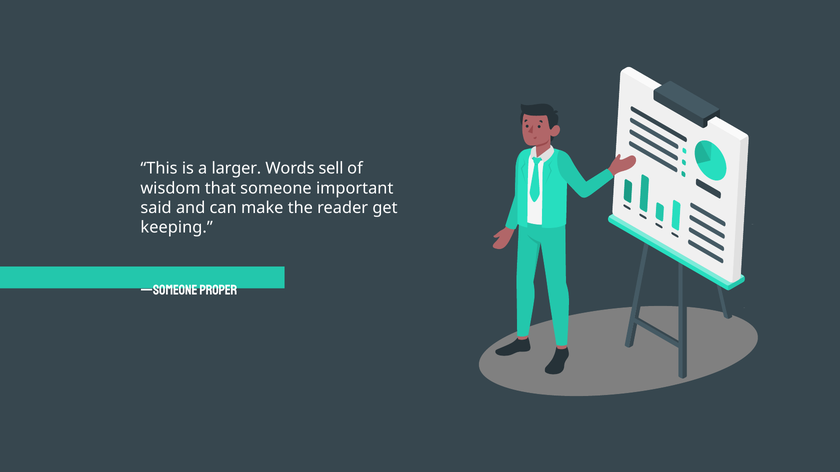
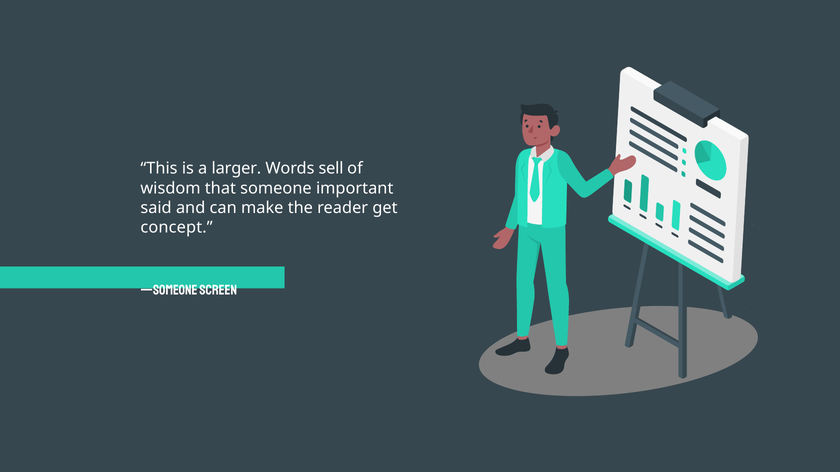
keeping: keeping -> concept (177, 228)
PROPER: PROPER -> SCREEN (218, 290)
